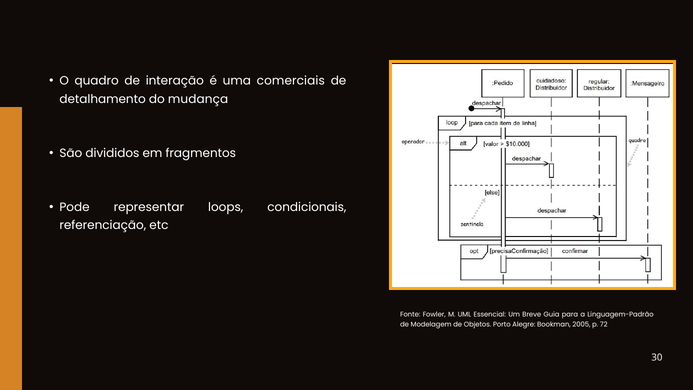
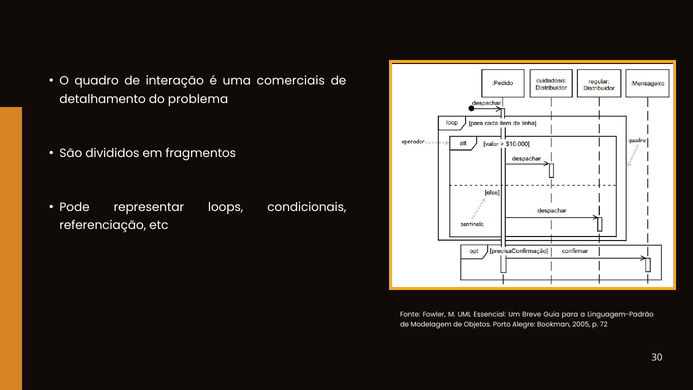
mudança: mudança -> problema (198, 99)
